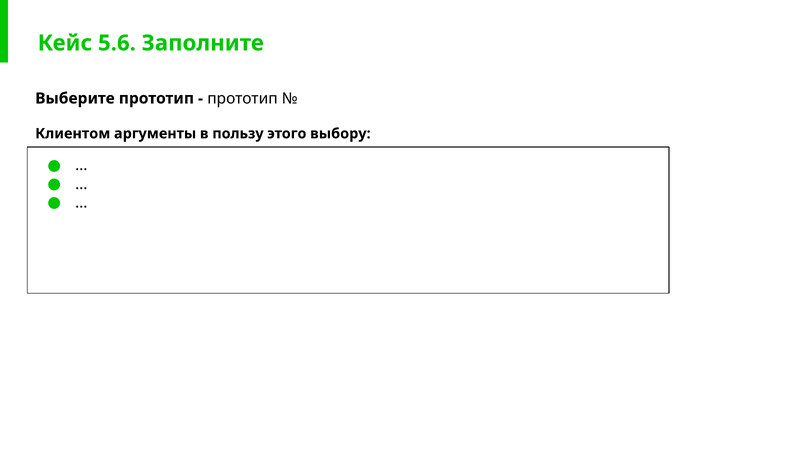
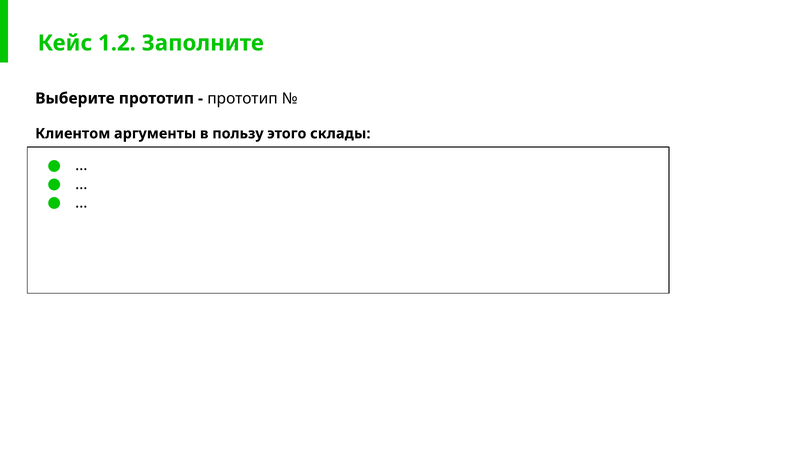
5.6: 5.6 -> 1.2 (117, 43)
выбору: выбору -> склады (340, 134)
